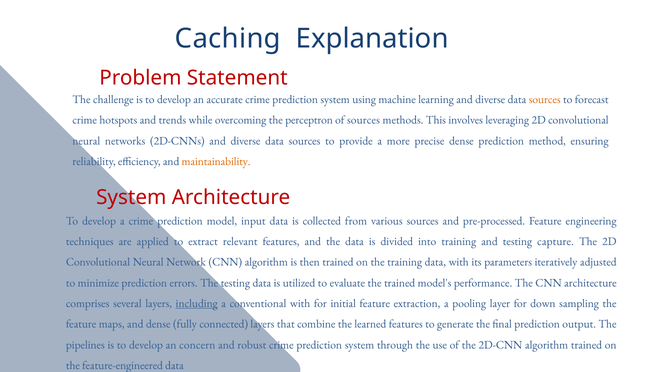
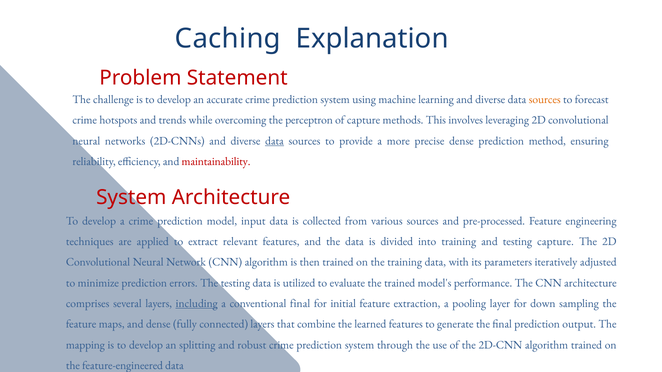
of sources: sources -> capture (364, 120)
data underline: none -> present (274, 141)
maintainability colour: orange -> red (216, 162)
conventional with: with -> final (300, 304)
pipelines: pipelines -> mapping (85, 345)
concern: concern -> splitting (197, 345)
